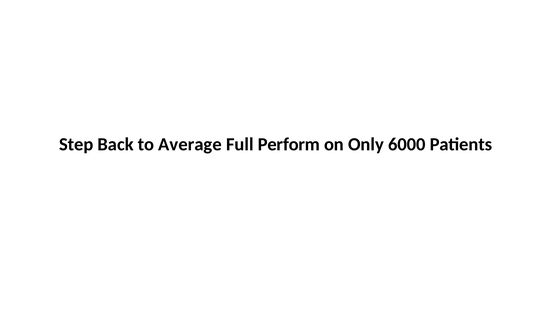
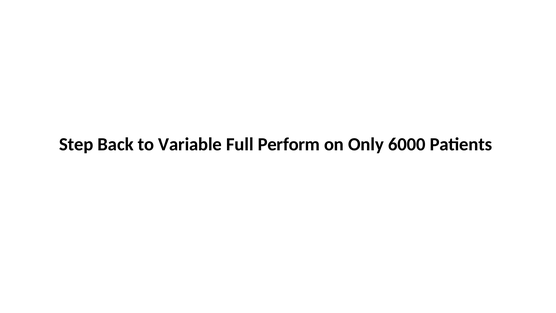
Average: Average -> Variable (190, 144)
